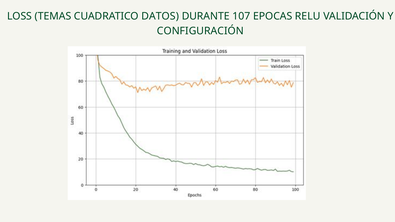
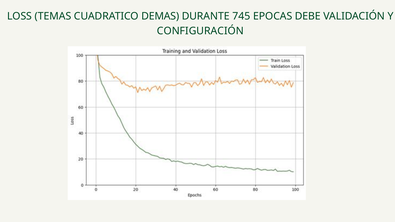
DATOS: DATOS -> DEMAS (160, 16)
107: 107 -> 745 (241, 16)
RELU: RELU -> DEBE (308, 16)
